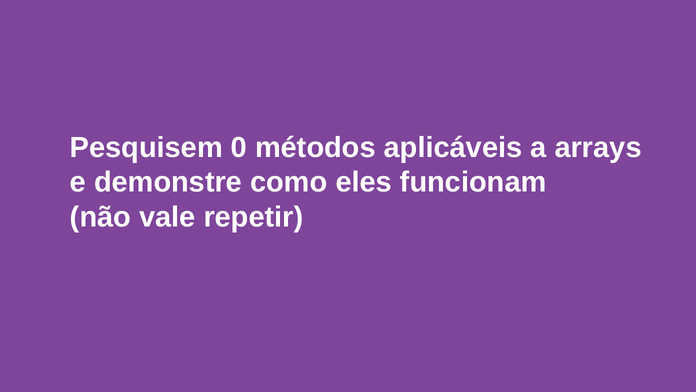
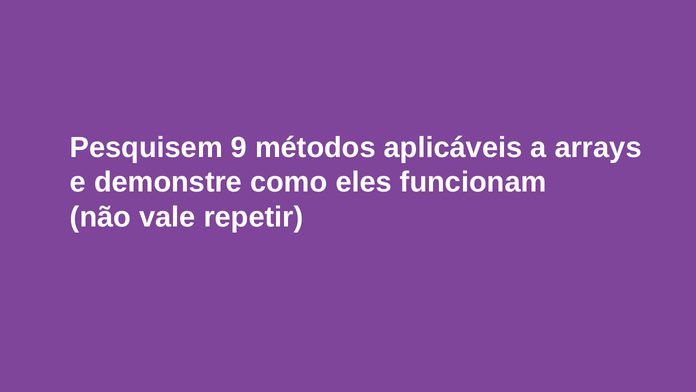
0: 0 -> 9 (239, 147)
